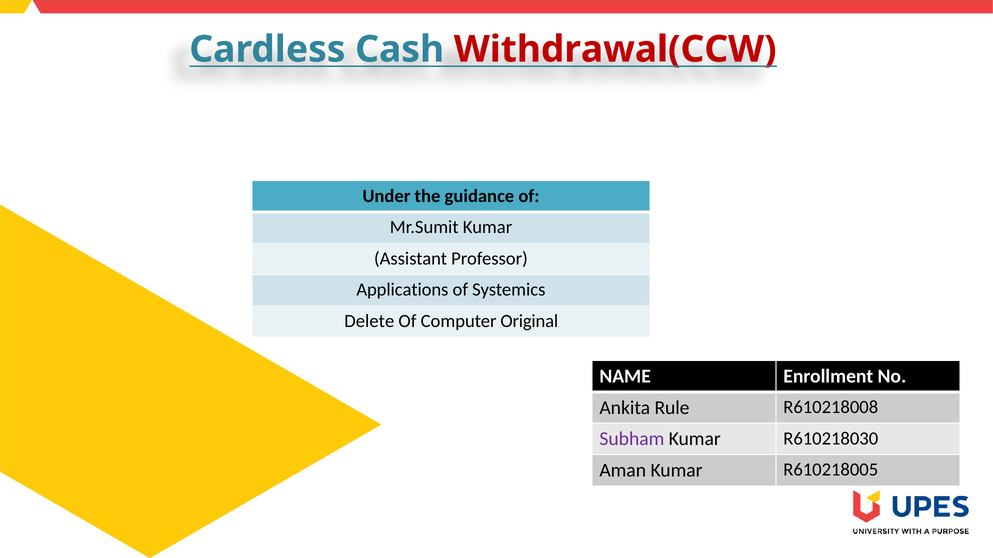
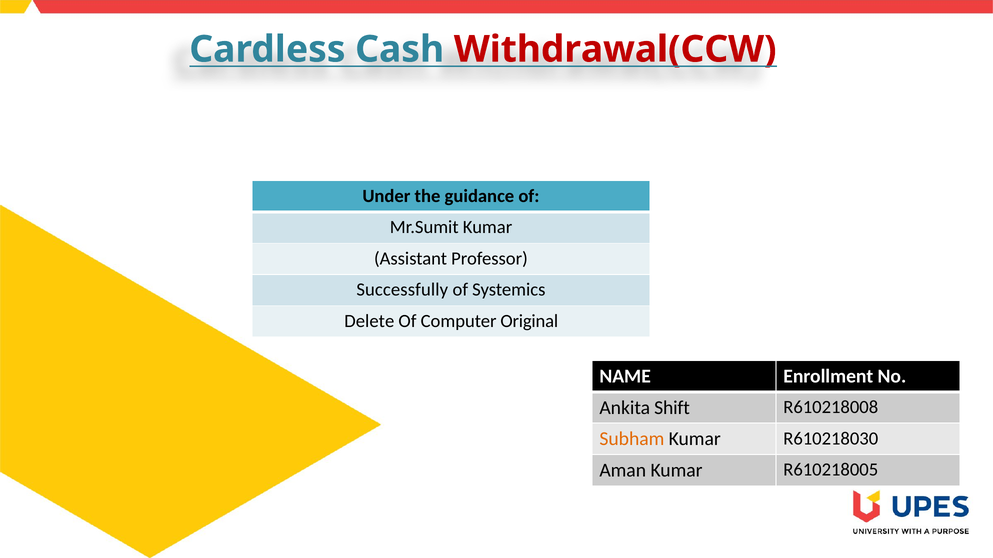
Applications: Applications -> Successfully (402, 290)
Rule: Rule -> Shift (672, 408)
Subham colour: purple -> orange (632, 439)
